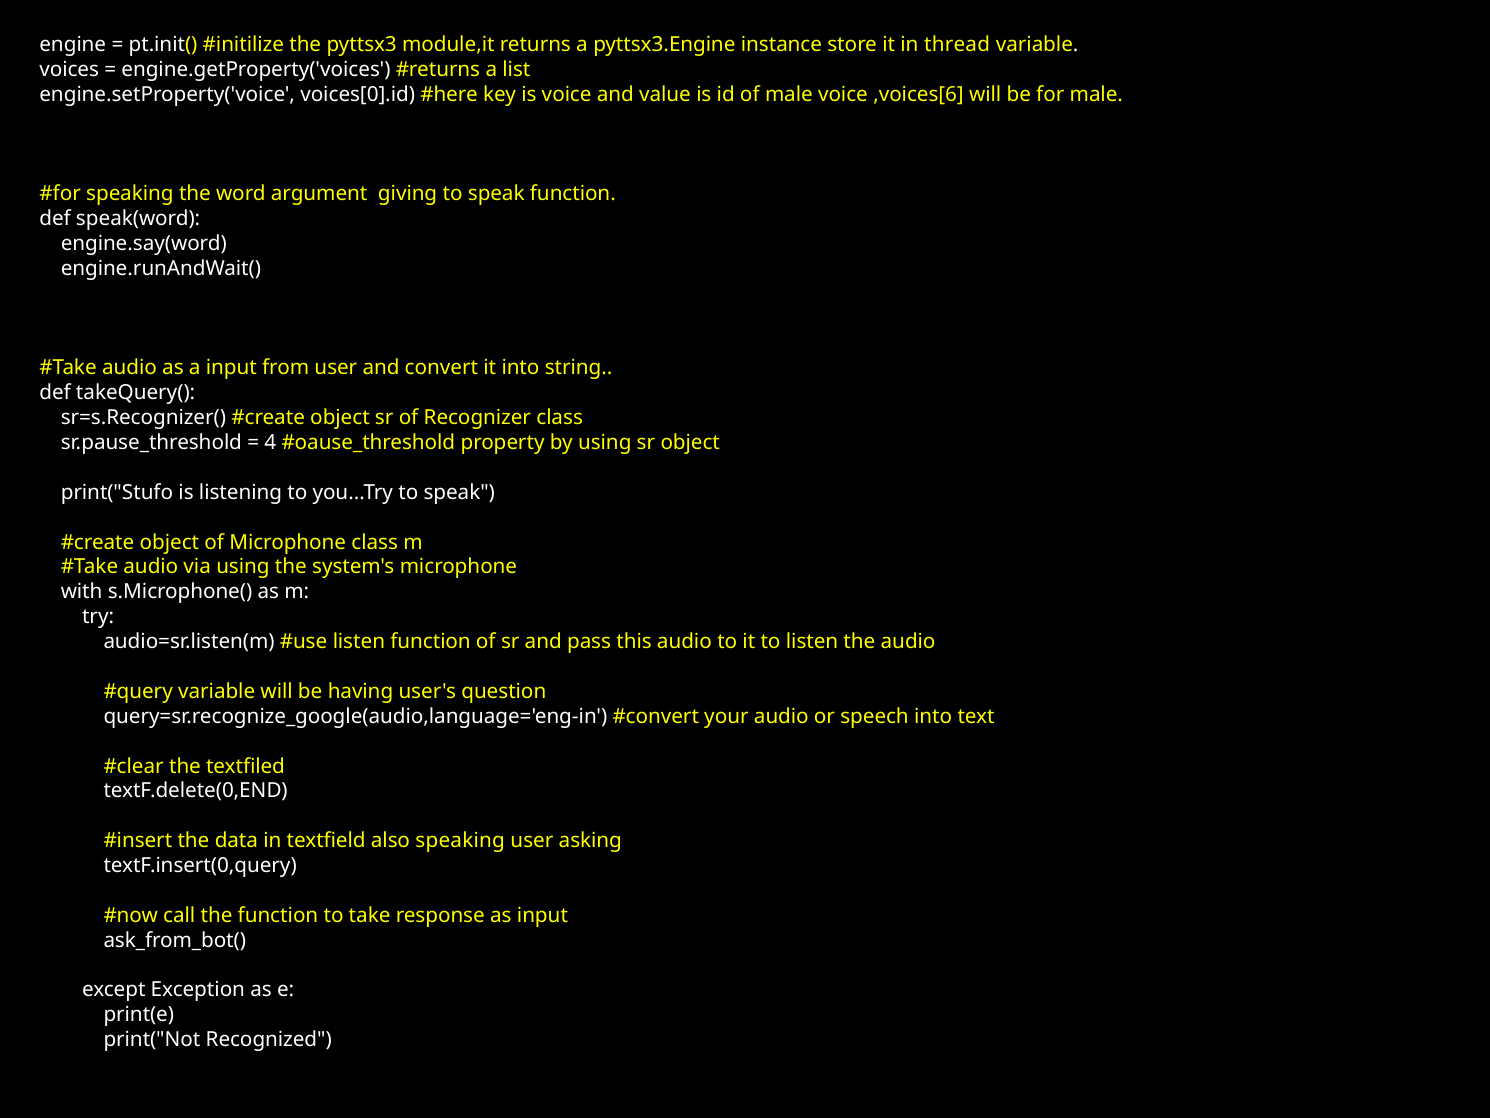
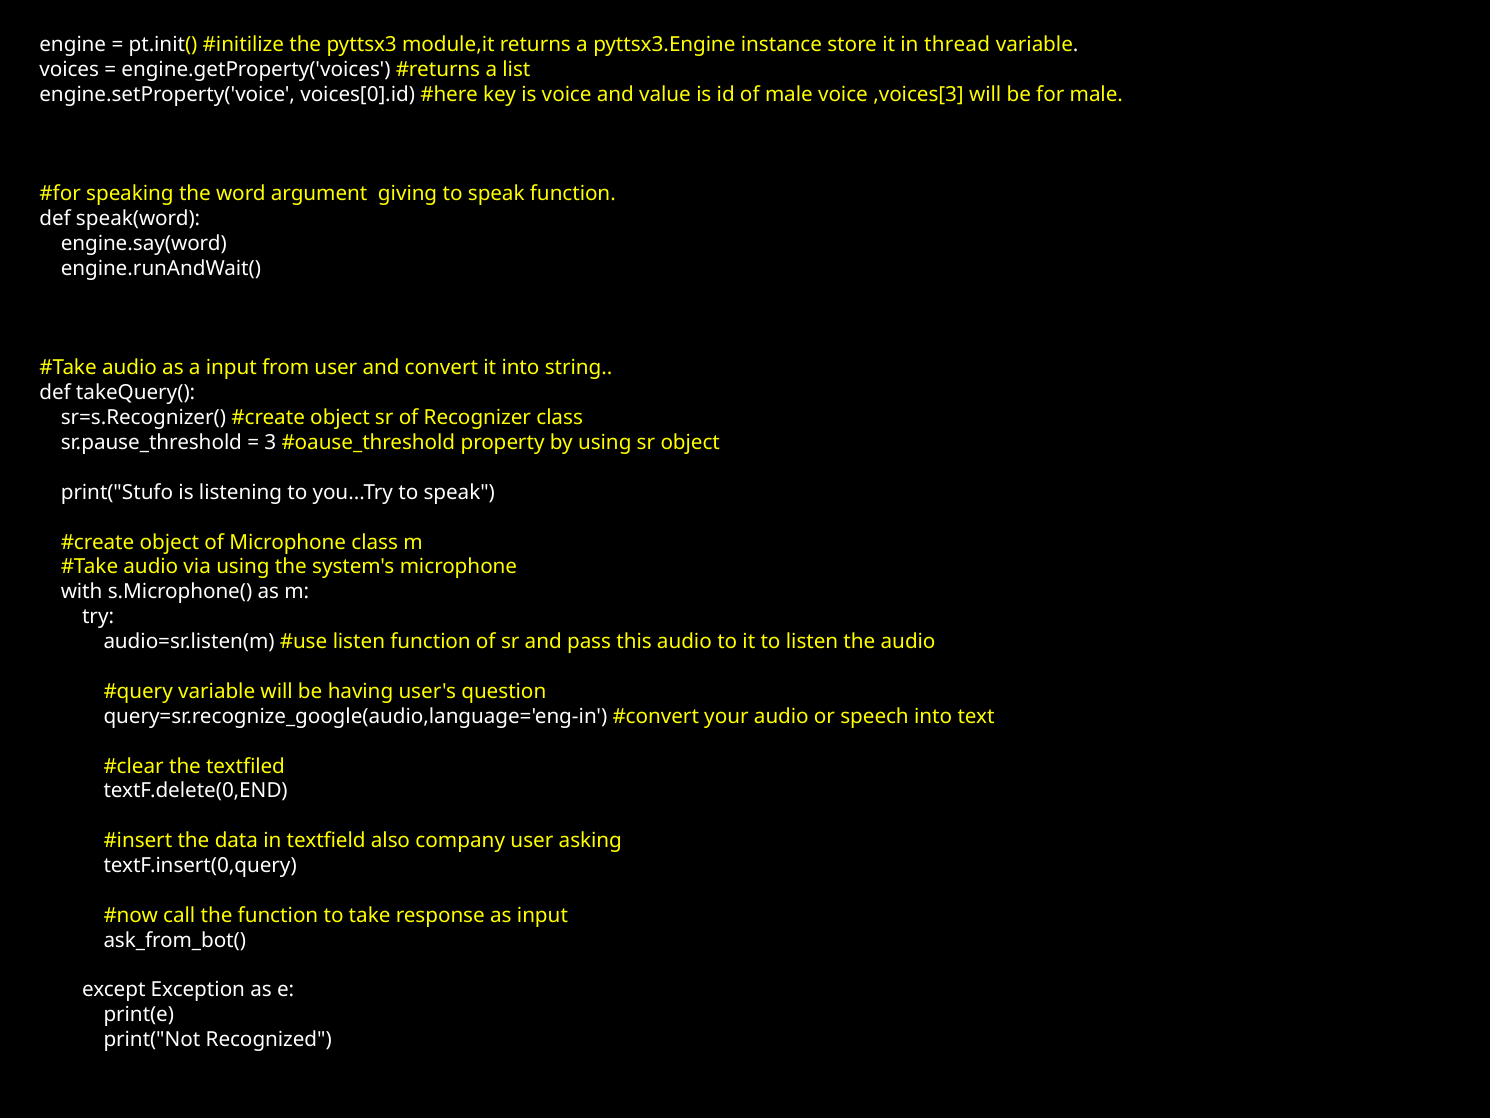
,voices[6: ,voices[6 -> ,voices[3 (919, 94)
4: 4 -> 3 (270, 443)
also speaking: speaking -> company (460, 840)
